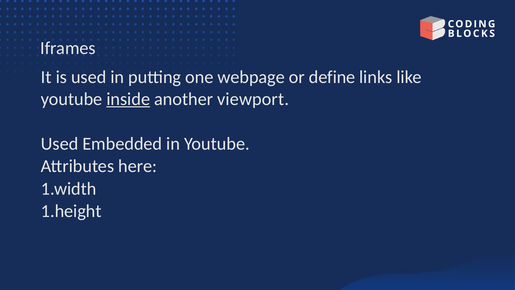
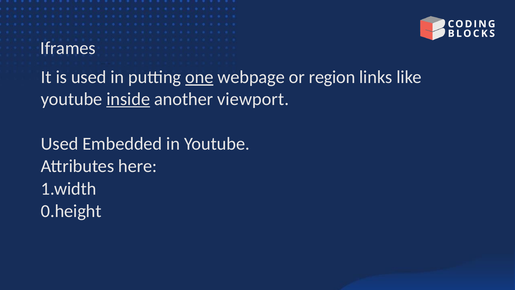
one underline: none -> present (199, 77)
define: define -> region (332, 77)
1.height: 1.height -> 0.height (71, 211)
